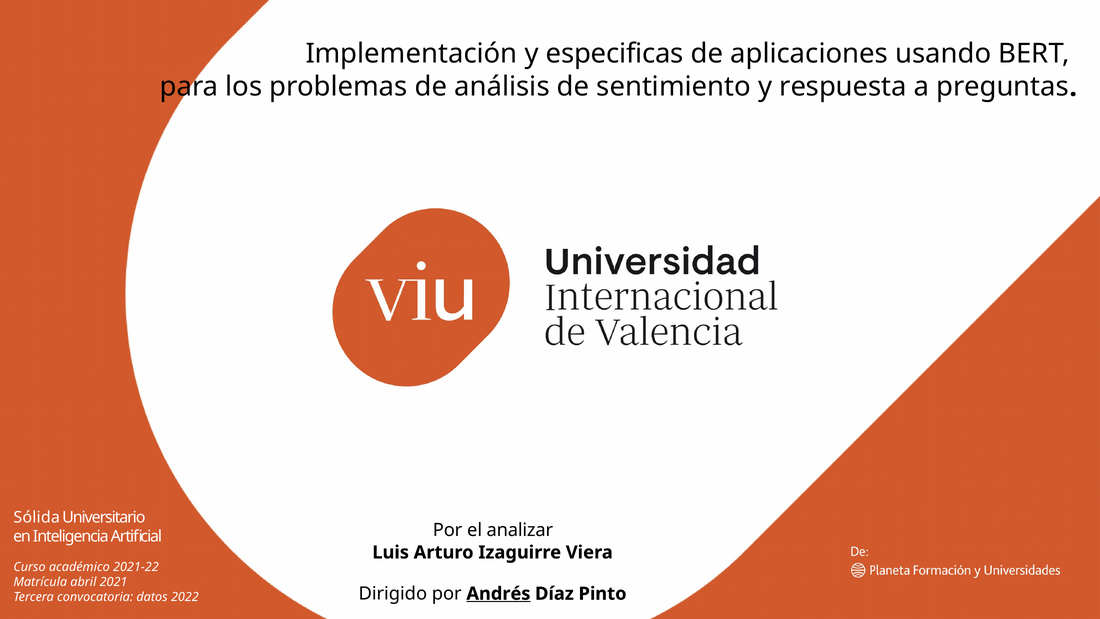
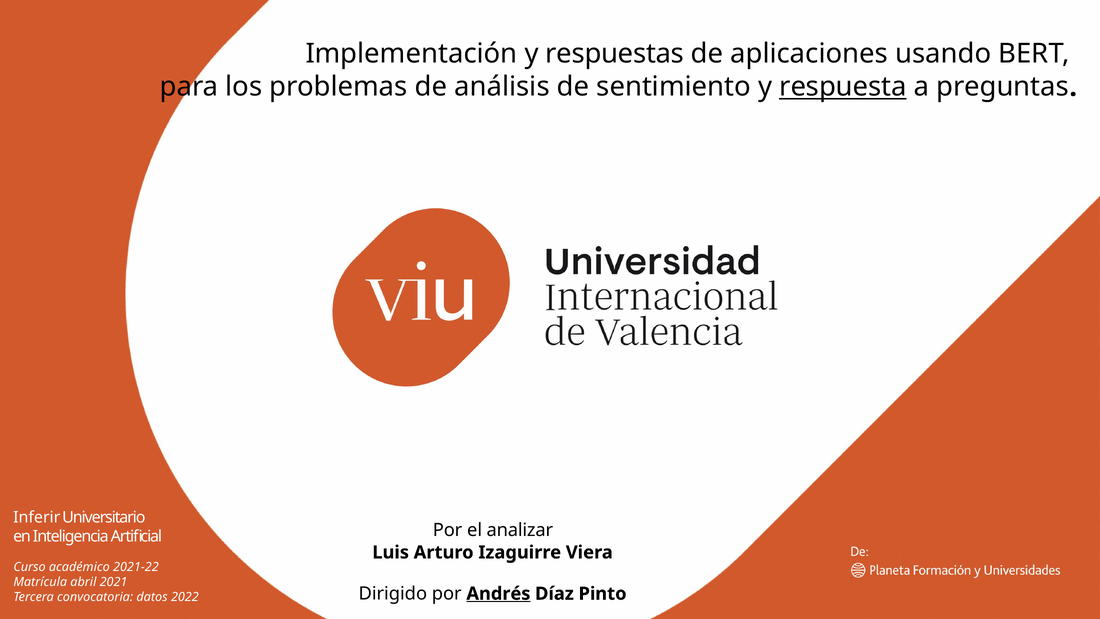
especificas: especificas -> respuestas (615, 54)
respuesta underline: none -> present (843, 87)
Sólida: Sólida -> Inferir (37, 517)
